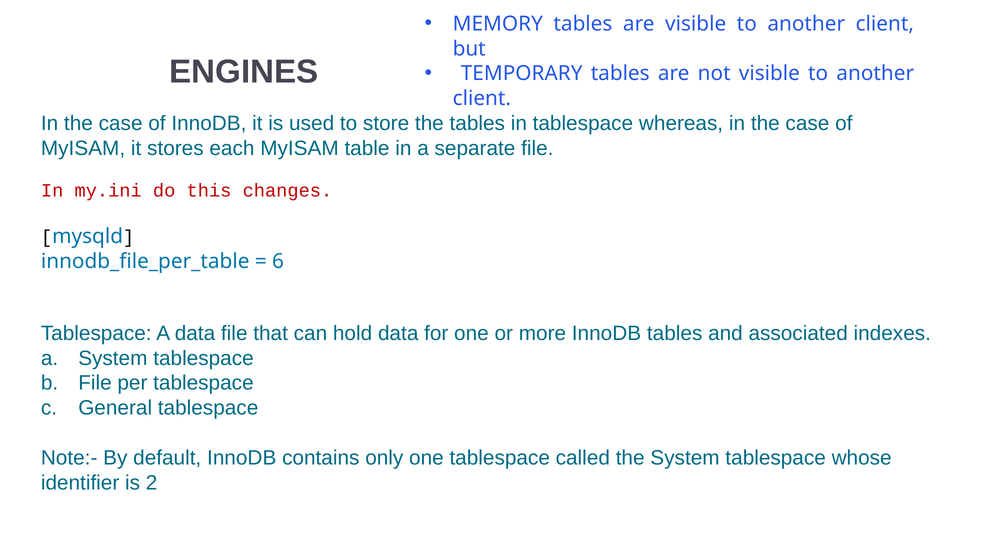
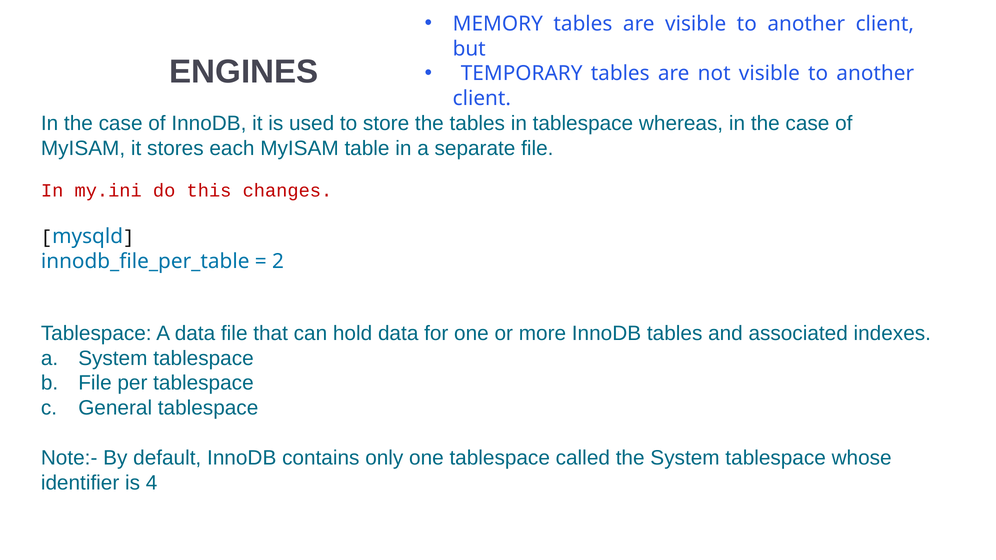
6: 6 -> 2 (278, 262)
2: 2 -> 4 (152, 483)
